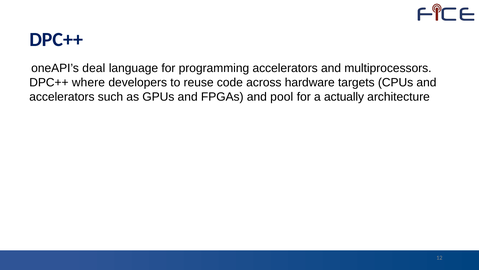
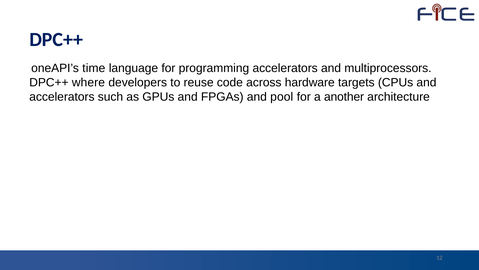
deal: deal -> time (94, 68)
actually: actually -> another (344, 97)
